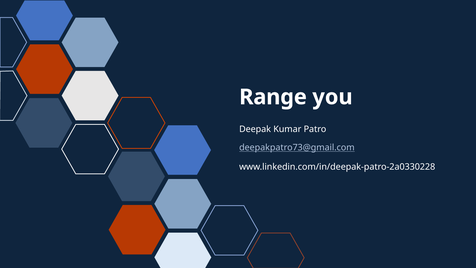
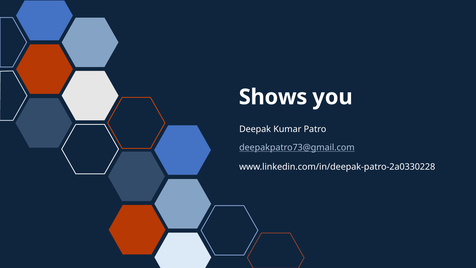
Range: Range -> Shows (273, 97)
